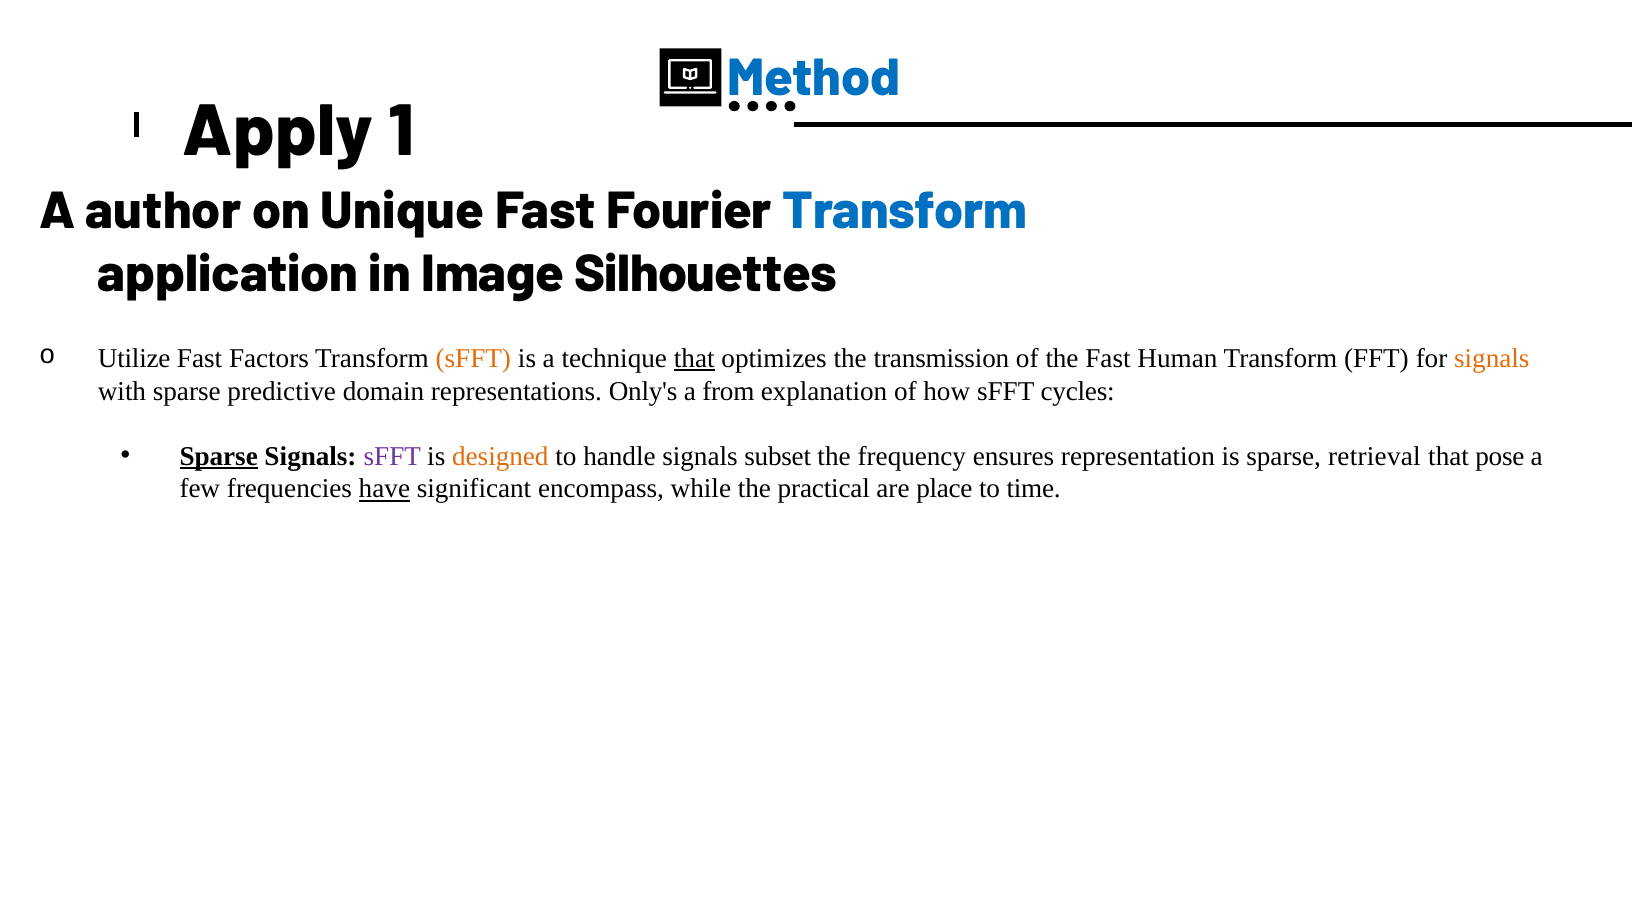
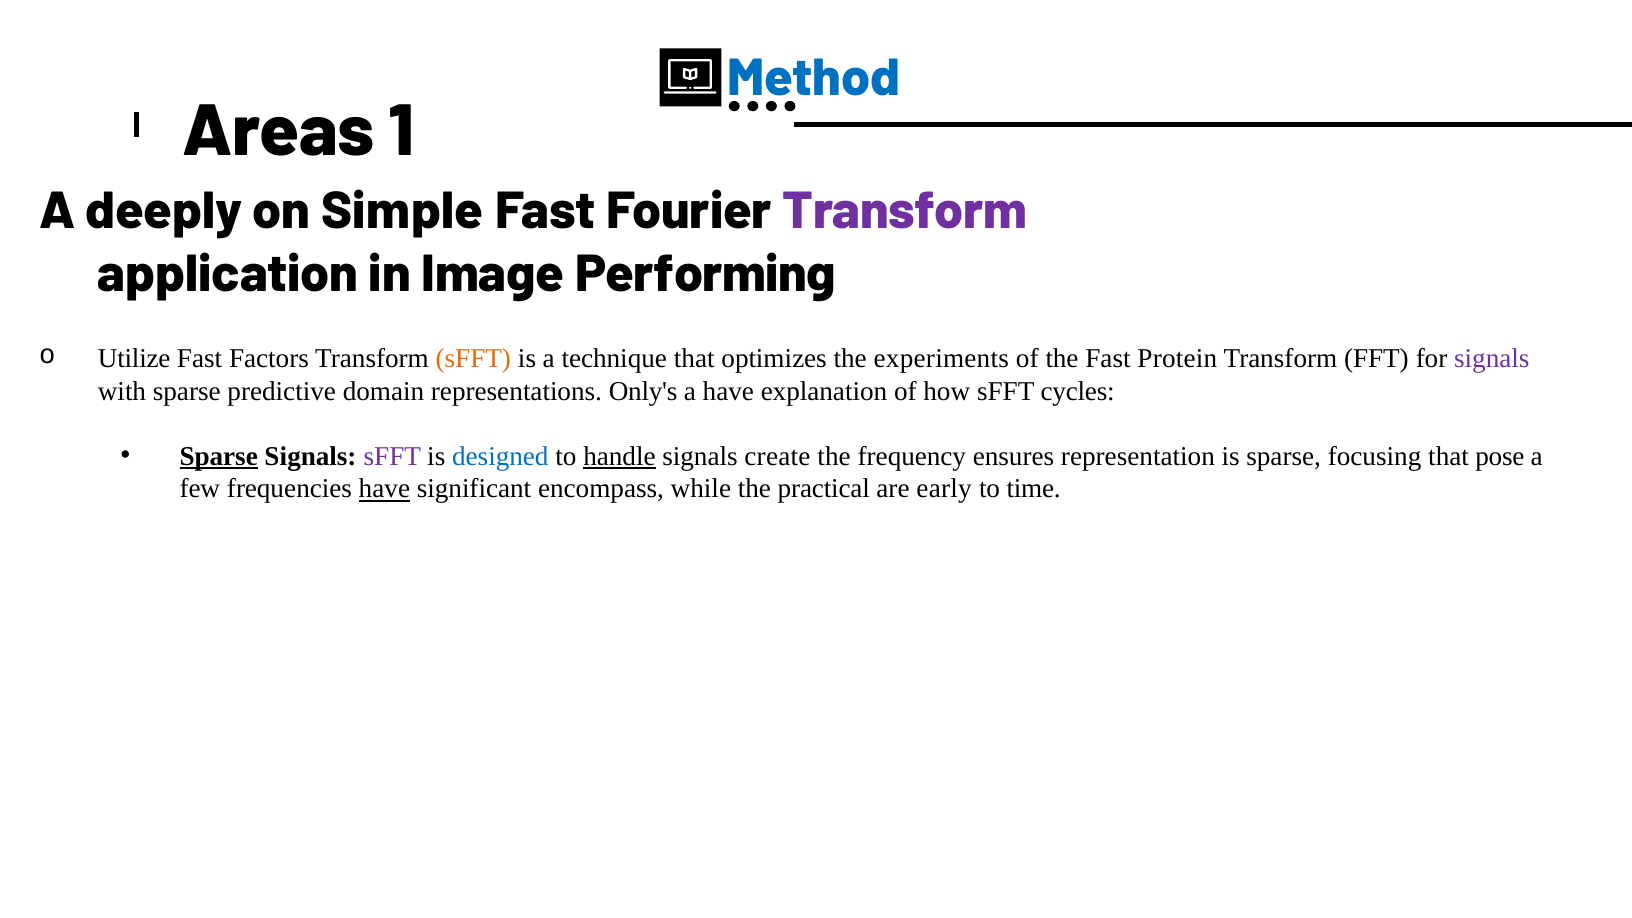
Apply: Apply -> Areas (279, 132)
author: author -> deeply (164, 212)
Unique: Unique -> Simple (402, 212)
Transform colour: blue -> purple (905, 212)
Silhouettes: Silhouettes -> Performing (706, 274)
that underline: present -> none (694, 358)
transmission: transmission -> experiments (941, 358)
Human: Human -> Protein (1177, 358)
signals colour: orange -> purple (1492, 358)
a from: from -> have (728, 391)
designed colour: orange -> blue (500, 456)
handle underline: none -> present (619, 456)
subset: subset -> create (777, 456)
retrieval: retrieval -> focusing (1375, 456)
place: place -> early (944, 489)
